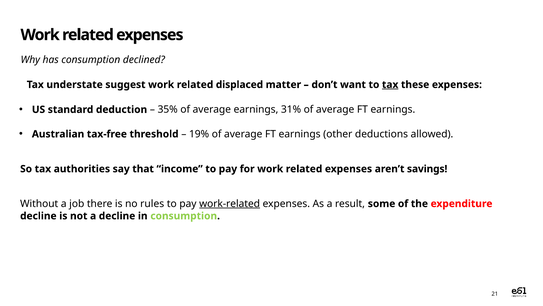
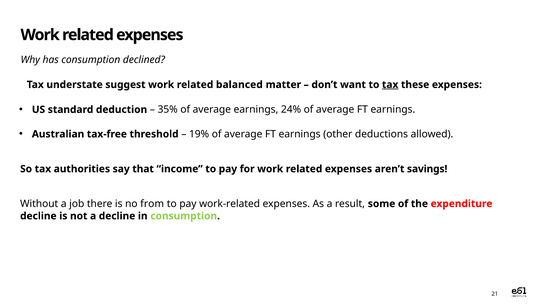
displaced: displaced -> balanced (239, 84)
31%: 31% -> 24% (291, 109)
rules: rules -> from (152, 203)
work-related underline: present -> none (230, 203)
